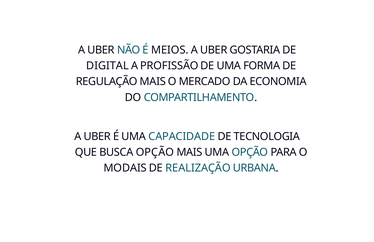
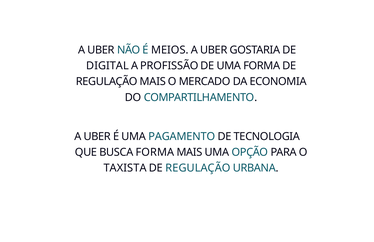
CAPACIDADE: CAPACIDADE -> PAGAMENTO (182, 136)
BUSCA OPÇÃO: OPÇÃO -> FORMA (155, 152)
MODAIS: MODAIS -> TAXISTA (125, 168)
REALIZAÇÃO: REALIZAÇÃO -> REGULAÇÃO (198, 168)
